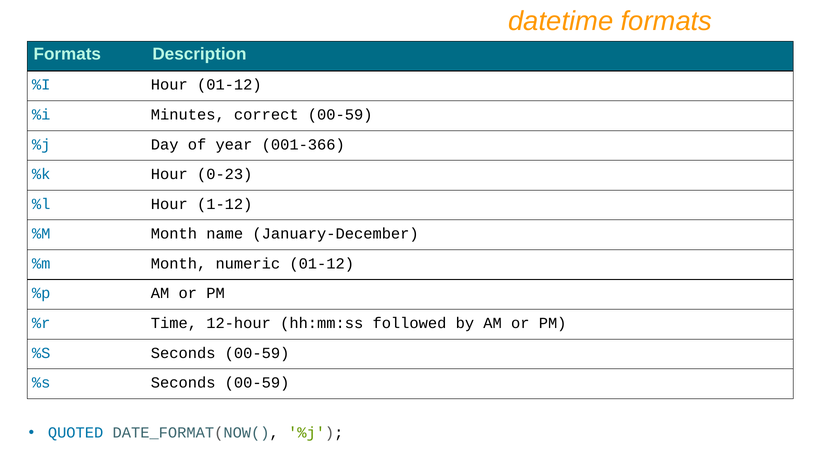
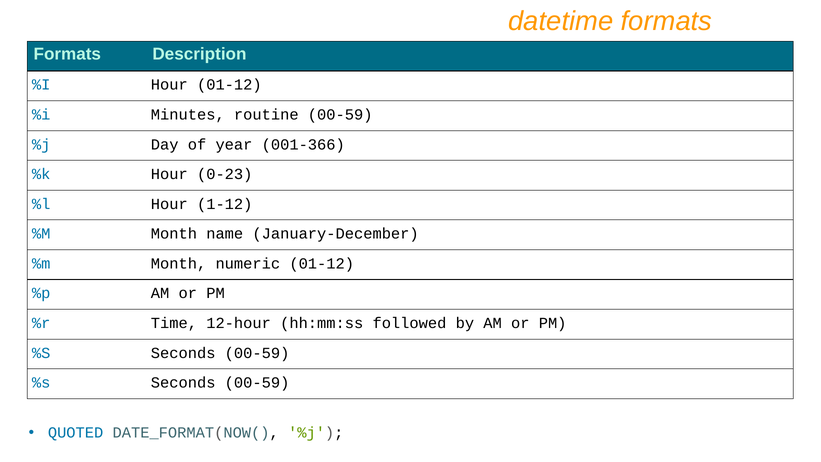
correct: correct -> routine (266, 115)
